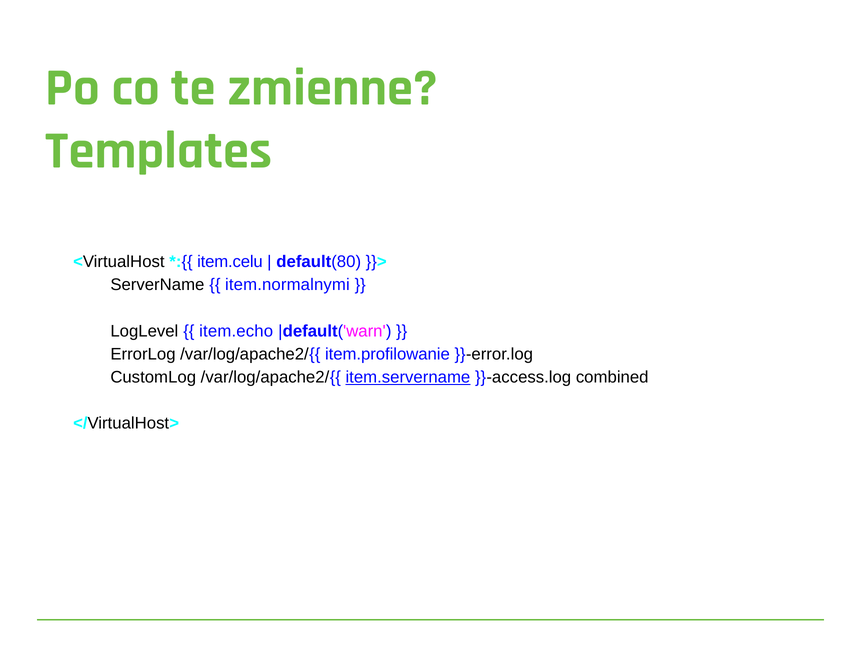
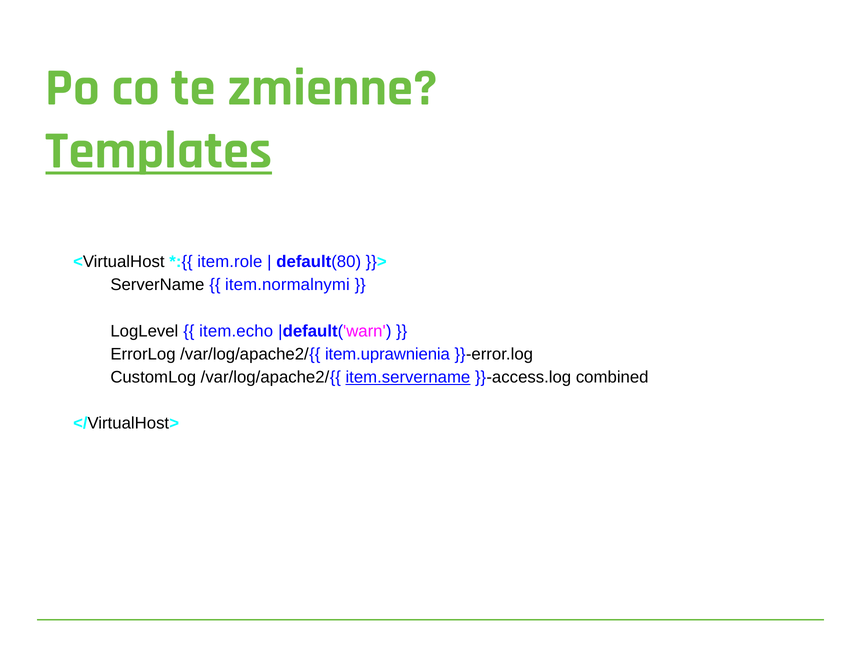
Templates underline: none -> present (159, 150)
item.celu: item.celu -> item.role (230, 262)
item.profilowanie: item.profilowanie -> item.uprawnienia (387, 354)
